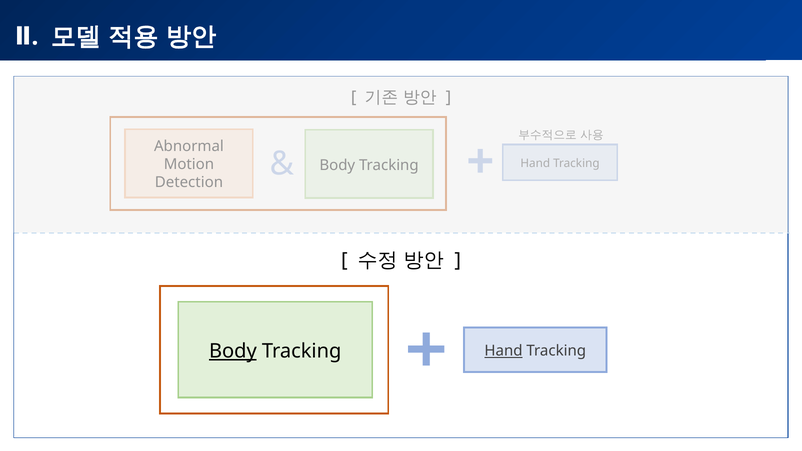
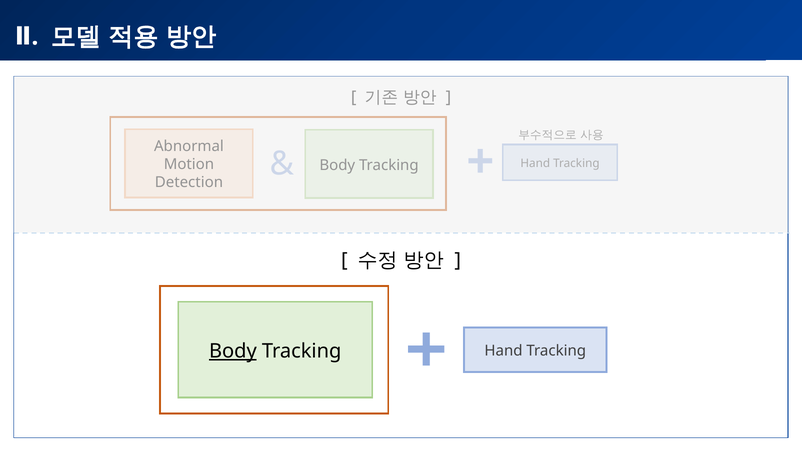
Hand underline: present -> none (504, 351)
